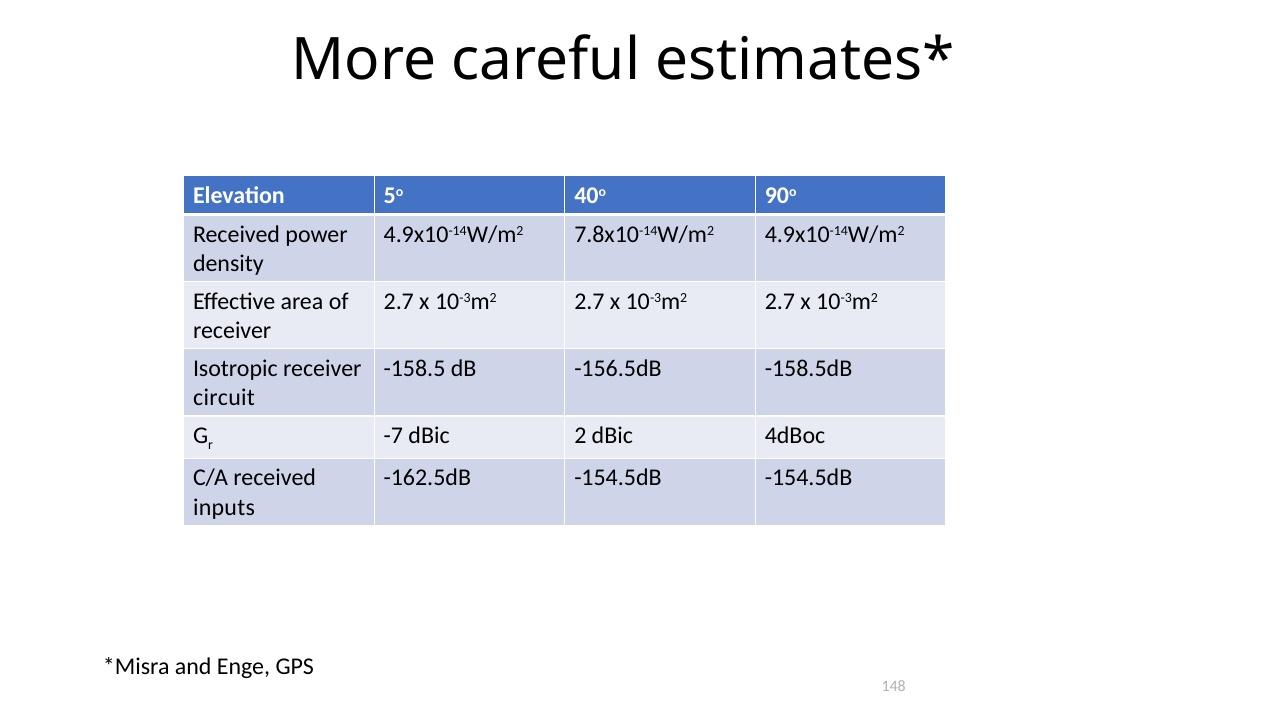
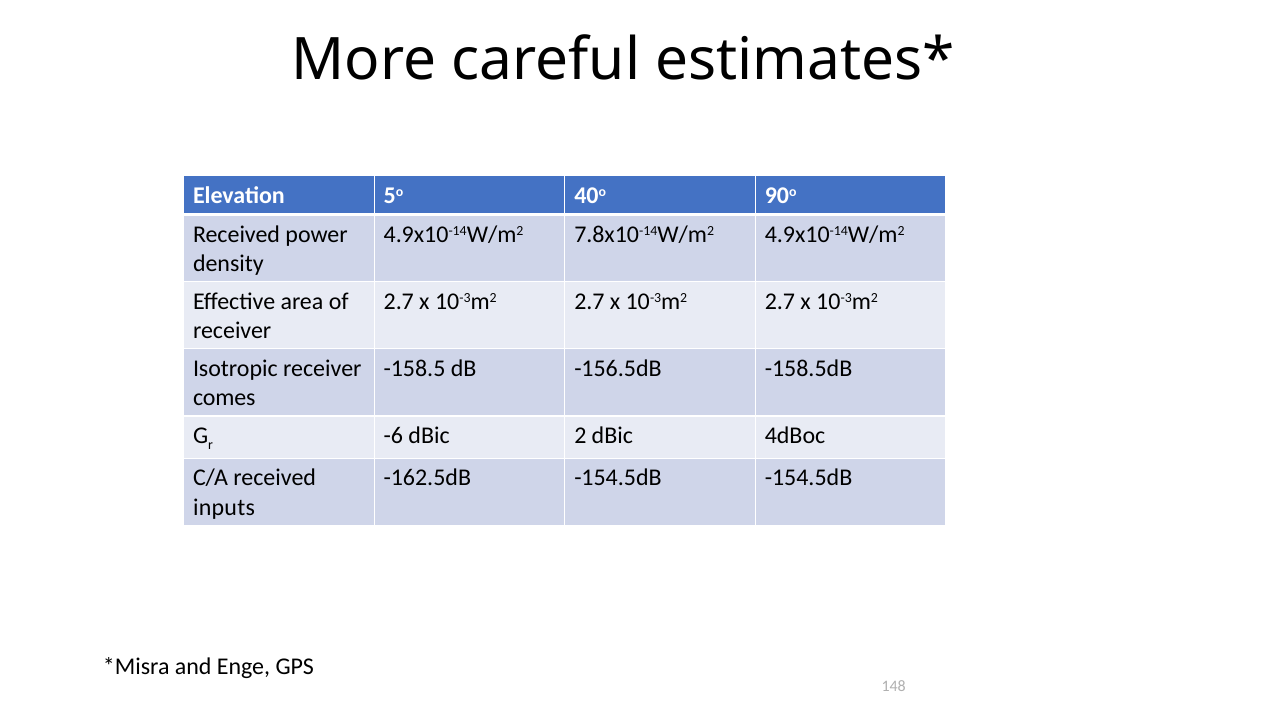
circuit: circuit -> comes (224, 398)
-7: -7 -> -6 (393, 436)
